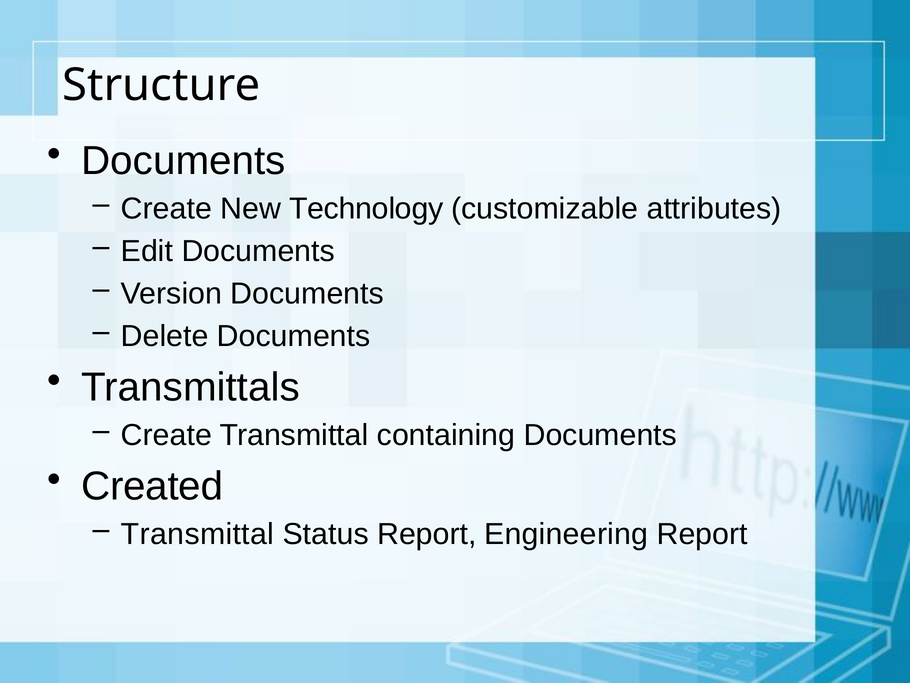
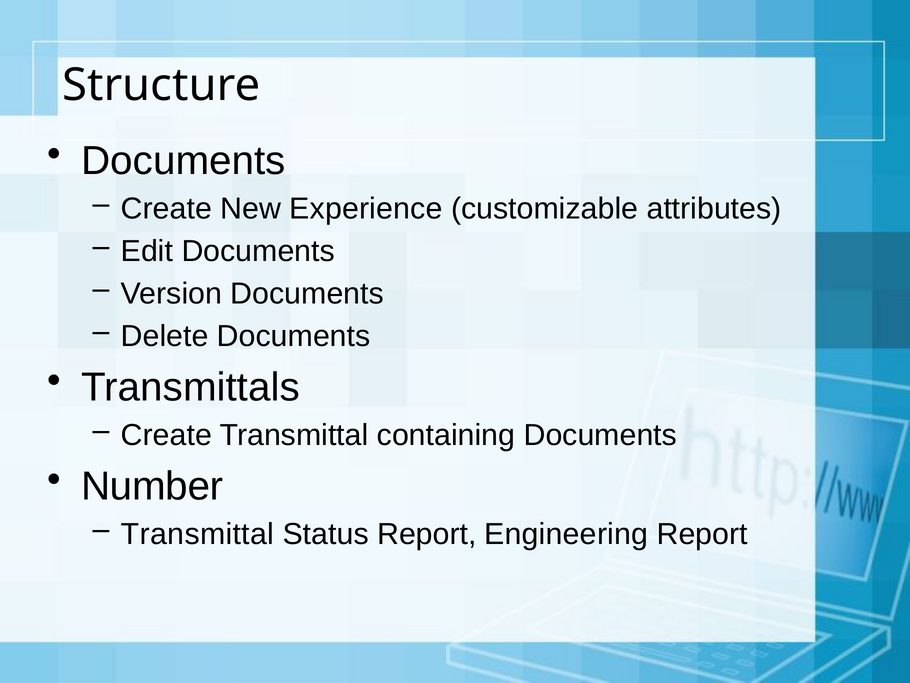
Technology: Technology -> Experience (366, 208)
Created: Created -> Number (152, 486)
